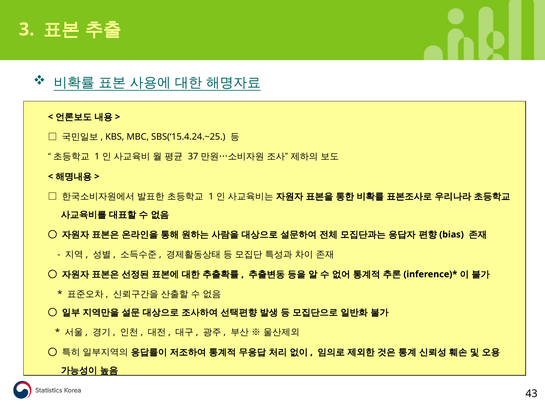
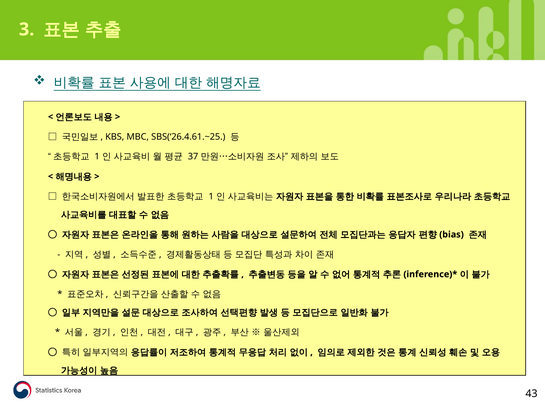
SBS(‘15.4.24.~25: SBS(‘15.4.24.~25 -> SBS(‘26.4.61.~25 (188, 137)
